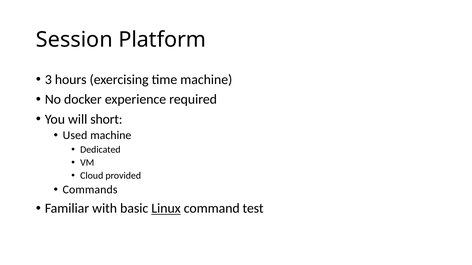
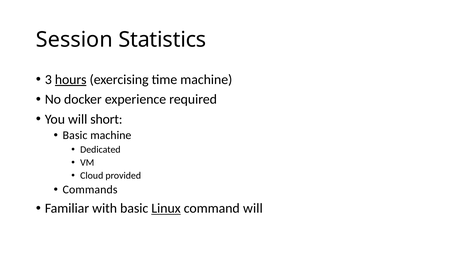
Platform: Platform -> Statistics (162, 40)
hours underline: none -> present (71, 80)
Used: Used -> Basic (75, 136)
command test: test -> will (253, 209)
